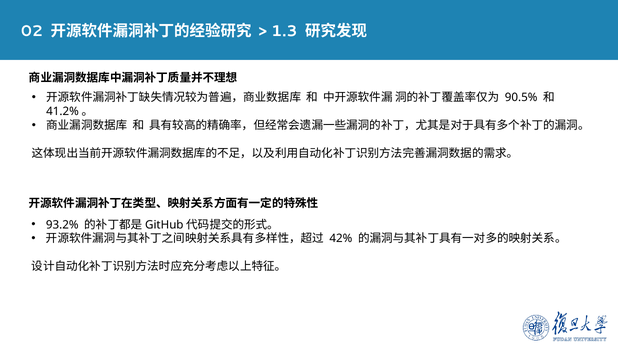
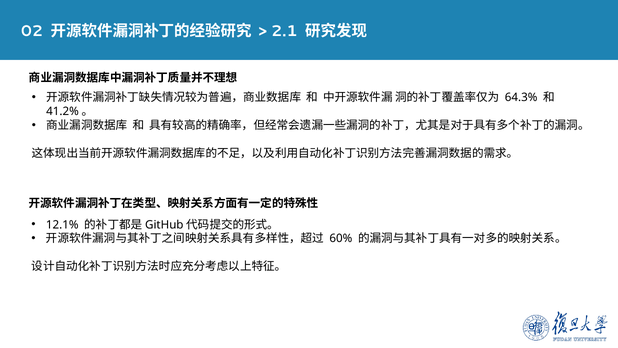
1.3: 1.3 -> 2.1 (284, 31)
90.5%: 90.5% -> 64.3% (521, 97)
93.2%: 93.2% -> 12.1% (62, 224)
42%: 42% -> 60% (341, 238)
